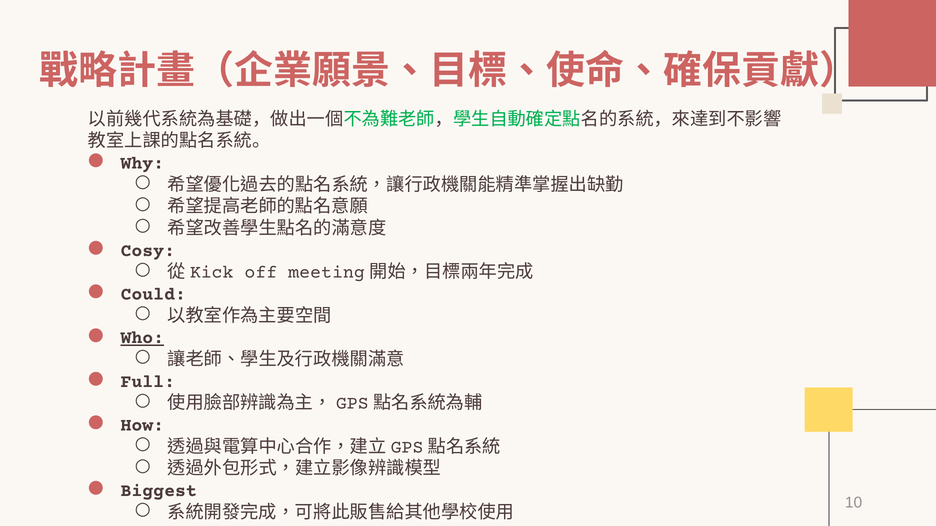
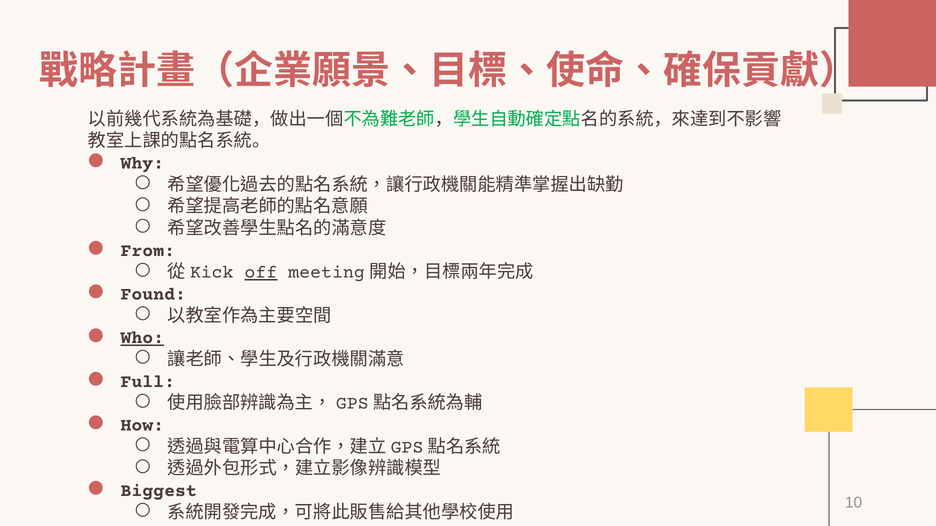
Cosy: Cosy -> From (148, 250)
off underline: none -> present (261, 272)
Could: Could -> Found (153, 294)
